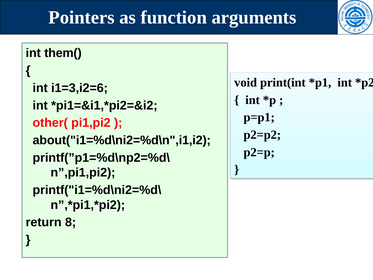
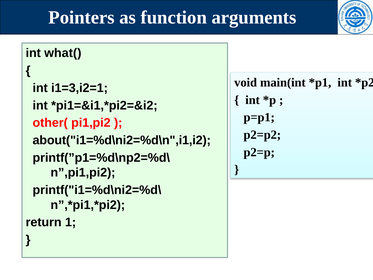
them(: them( -> what( (63, 53)
print(int: print(int -> main(int (283, 82)
i1=3,i2=6: i1=3,i2=6 -> i1=3,i2=1 (79, 88)
8: 8 -> 1 (71, 222)
